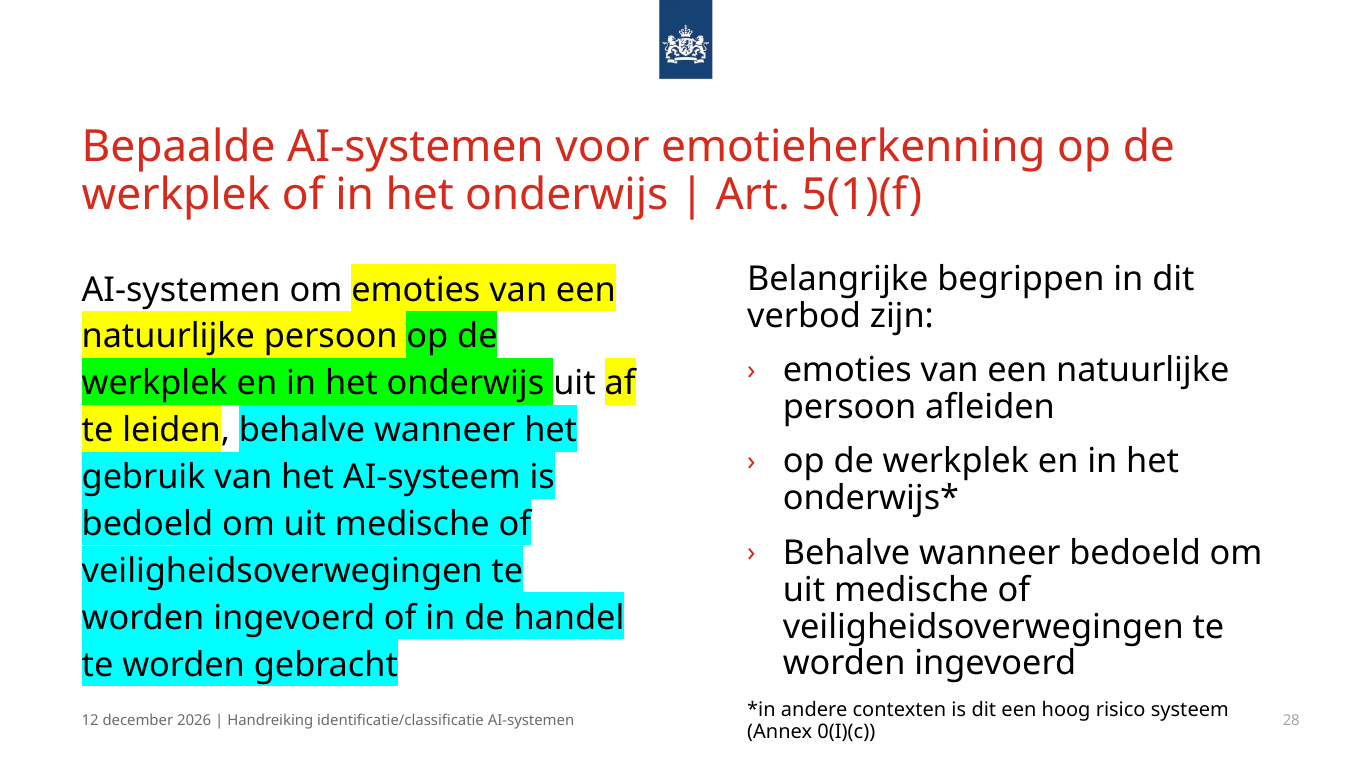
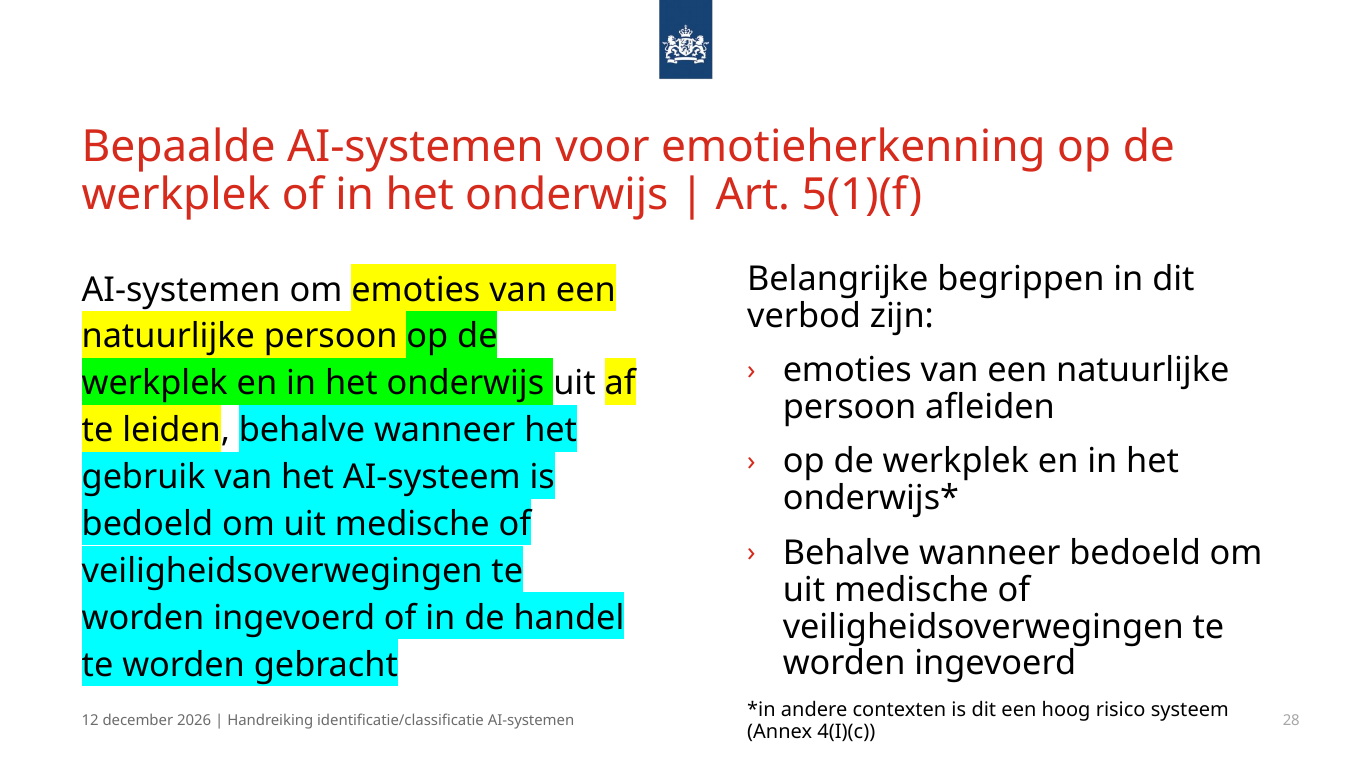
0(I)(c: 0(I)(c -> 4(I)(c (846, 732)
